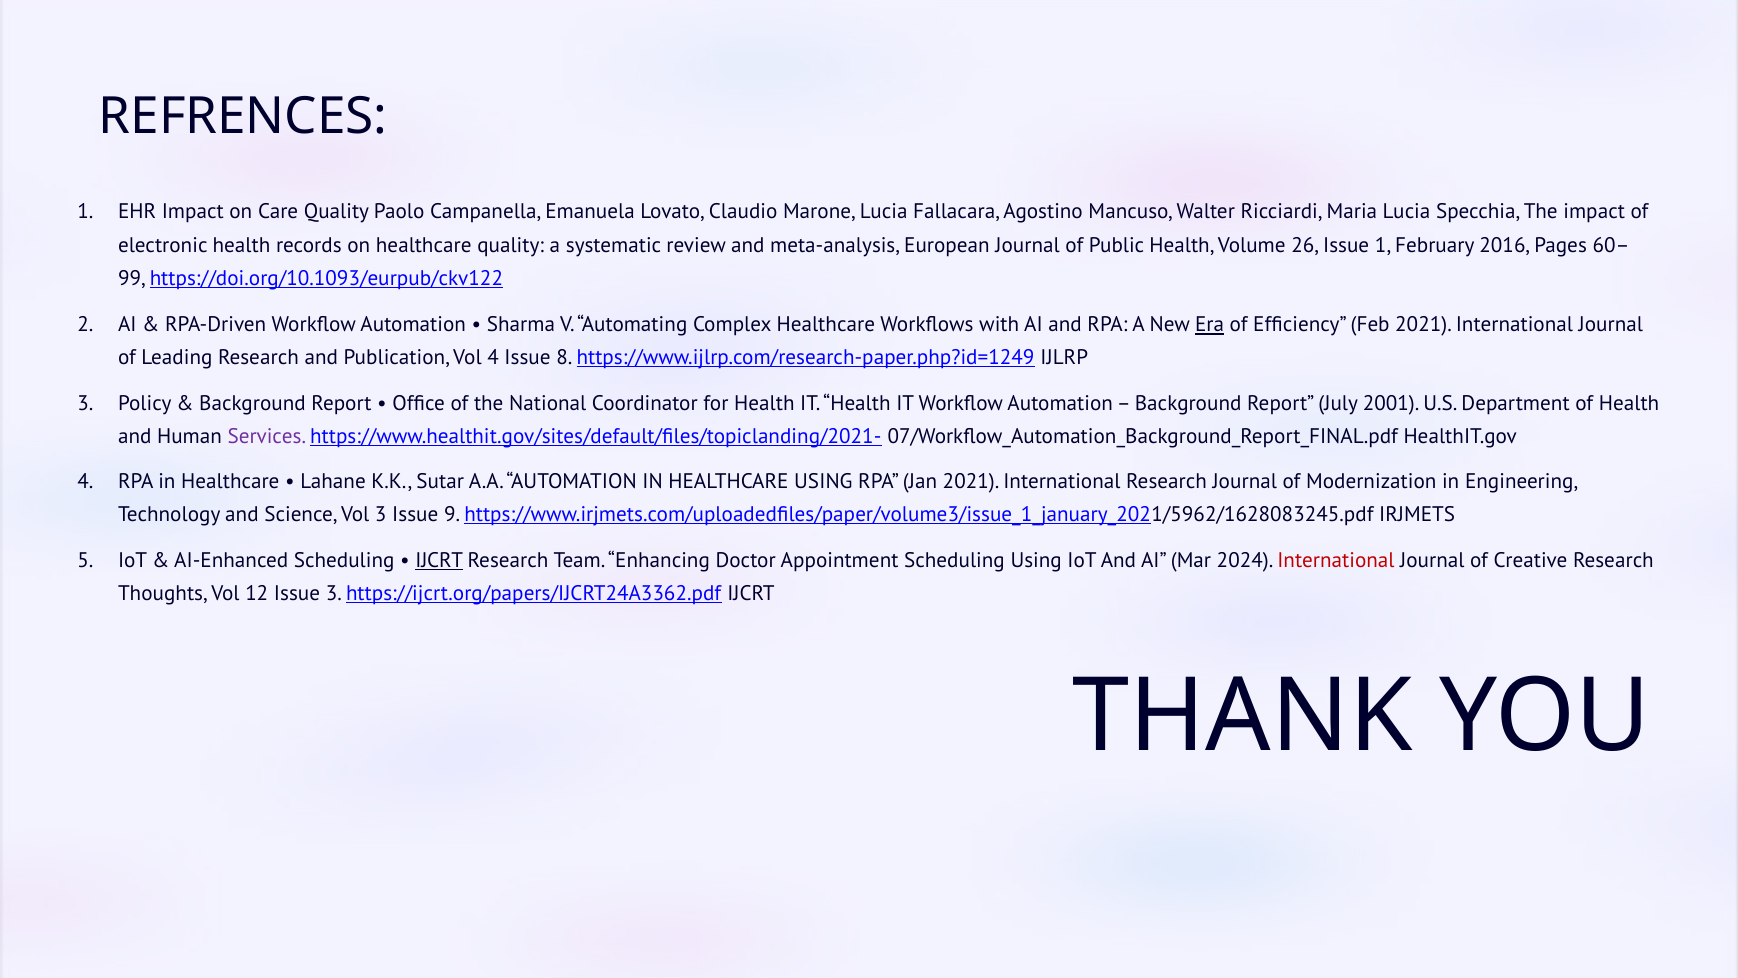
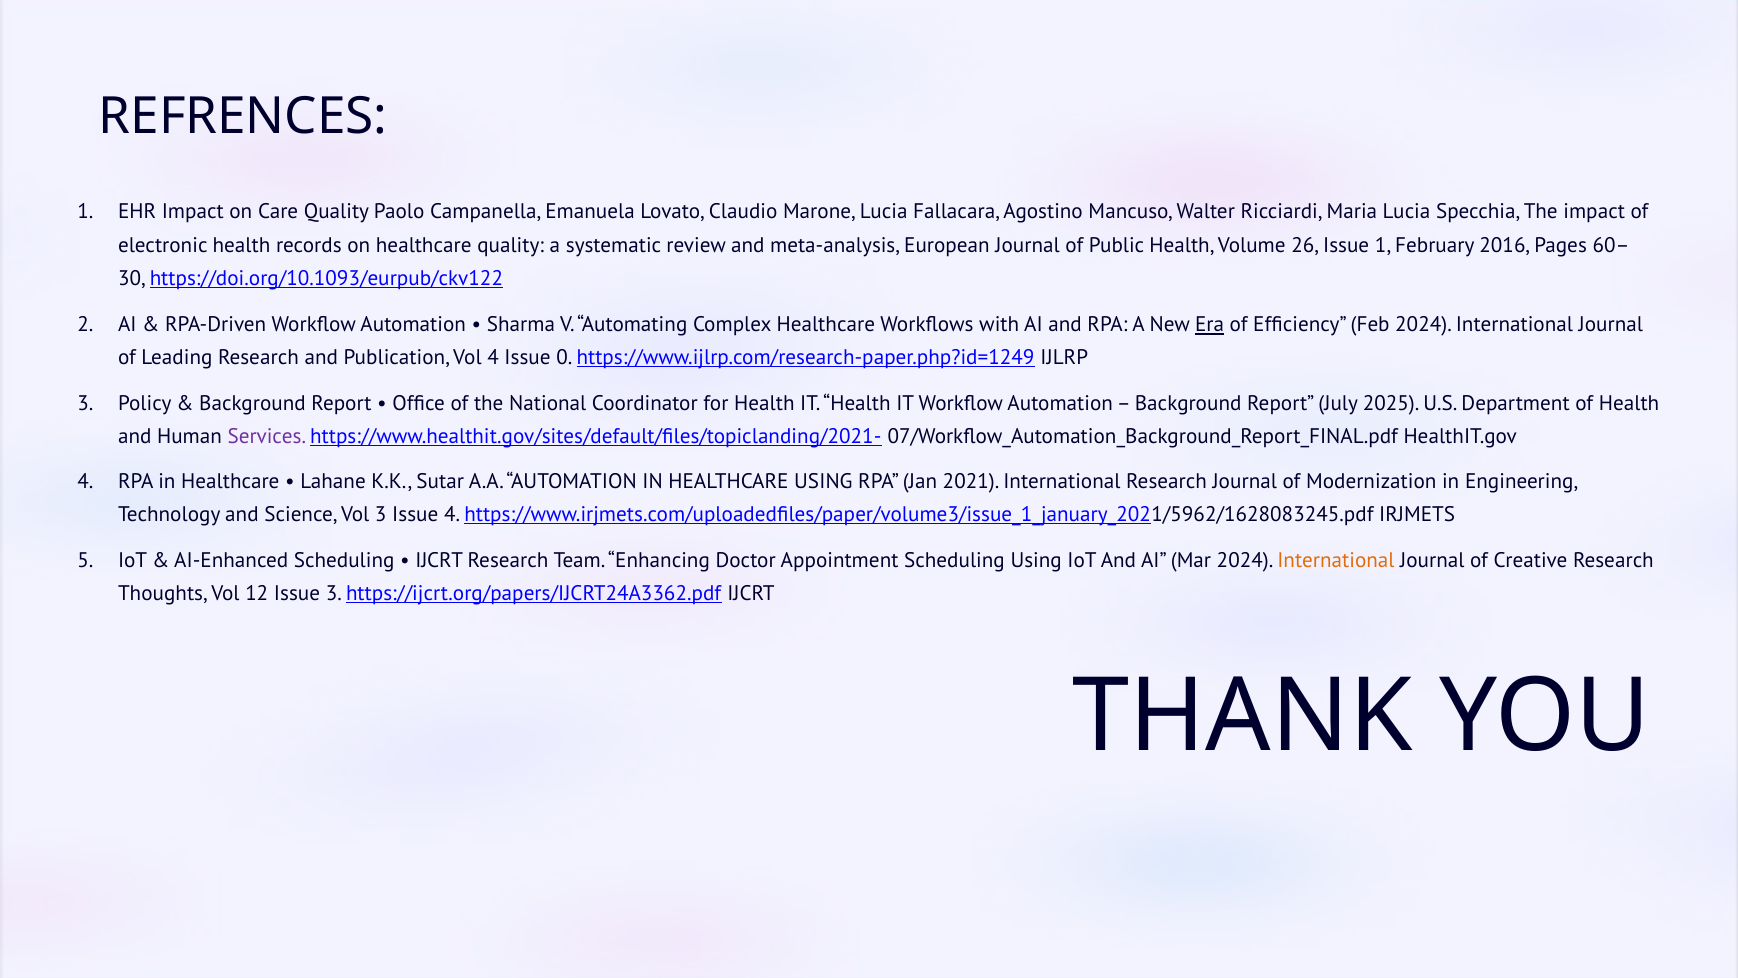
99: 99 -> 30 (132, 278)
Feb 2021: 2021 -> 2024 (1424, 325)
8: 8 -> 0 (564, 357)
2001: 2001 -> 2025 (1391, 403)
Issue 9: 9 -> 4 (452, 514)
IJCRT underline: present -> none (439, 560)
International colour: red -> orange (1336, 560)
